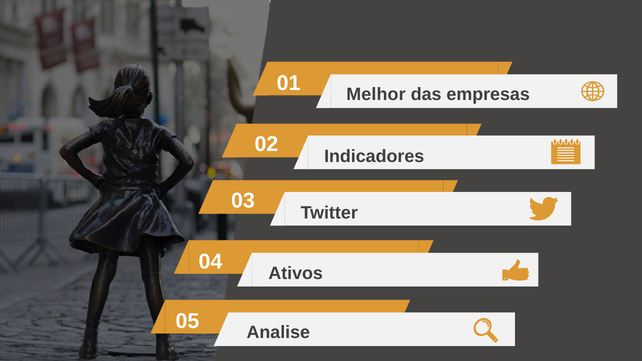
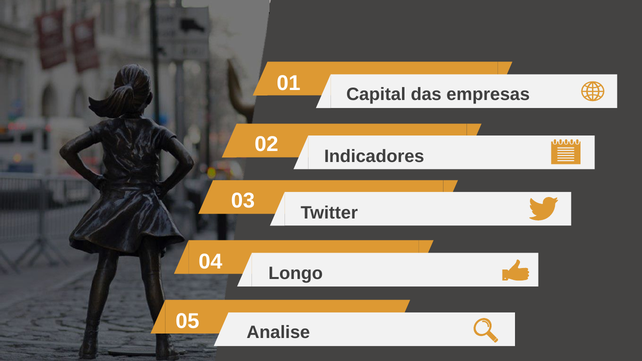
Melhor: Melhor -> Capital (376, 94)
Ativos: Ativos -> Longo (296, 274)
